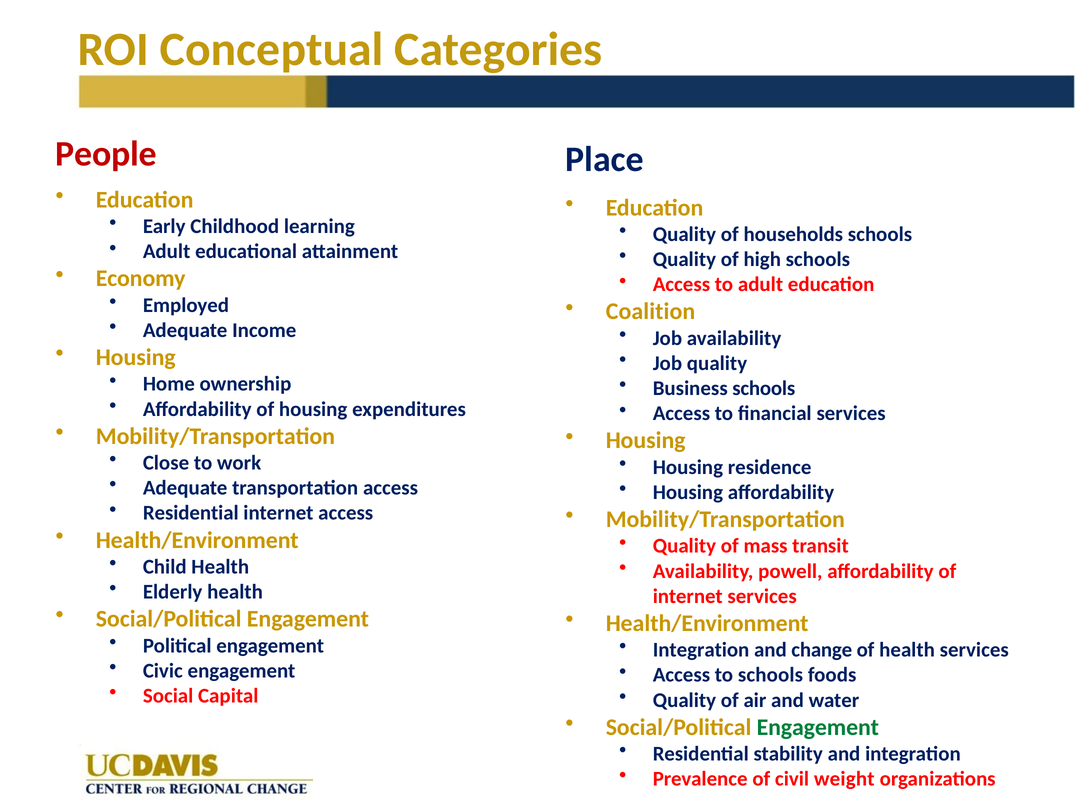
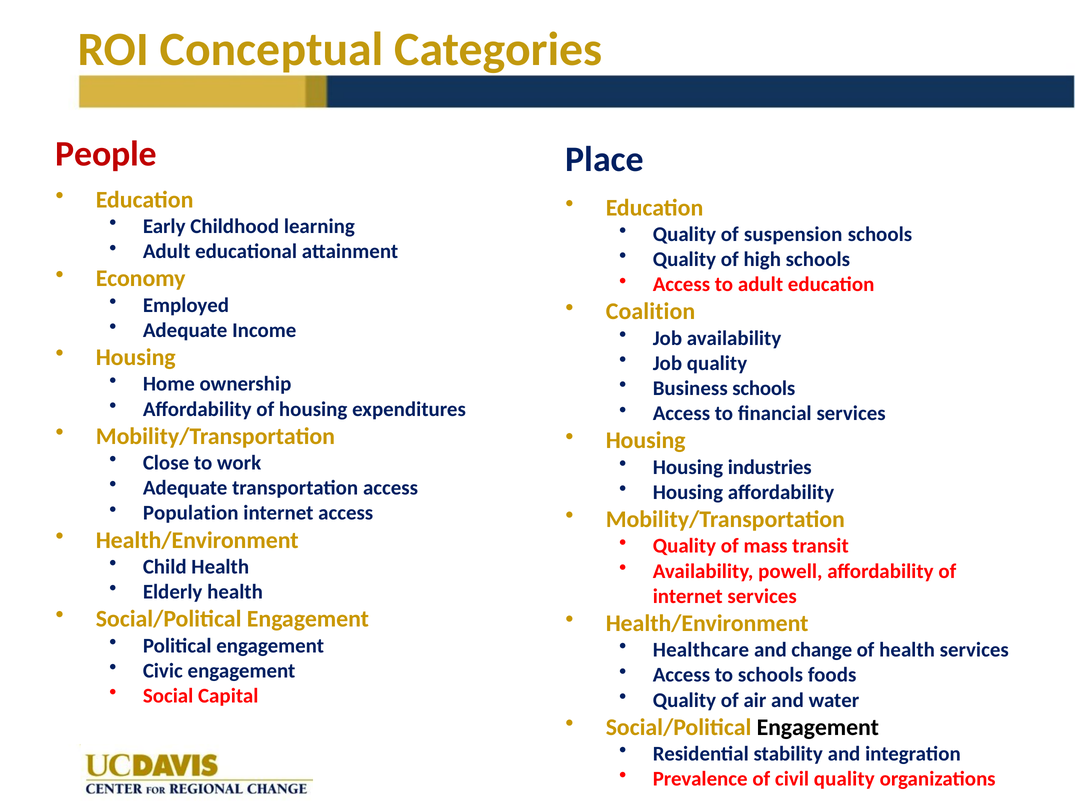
households: households -> suspension (793, 234)
residence: residence -> industries (770, 467)
Residential: Residential -> Population (191, 513)
Integration: Integration -> Healthcare (701, 650)
Engagement colour: green -> black (818, 727)
civil weight: weight -> quality (844, 779)
